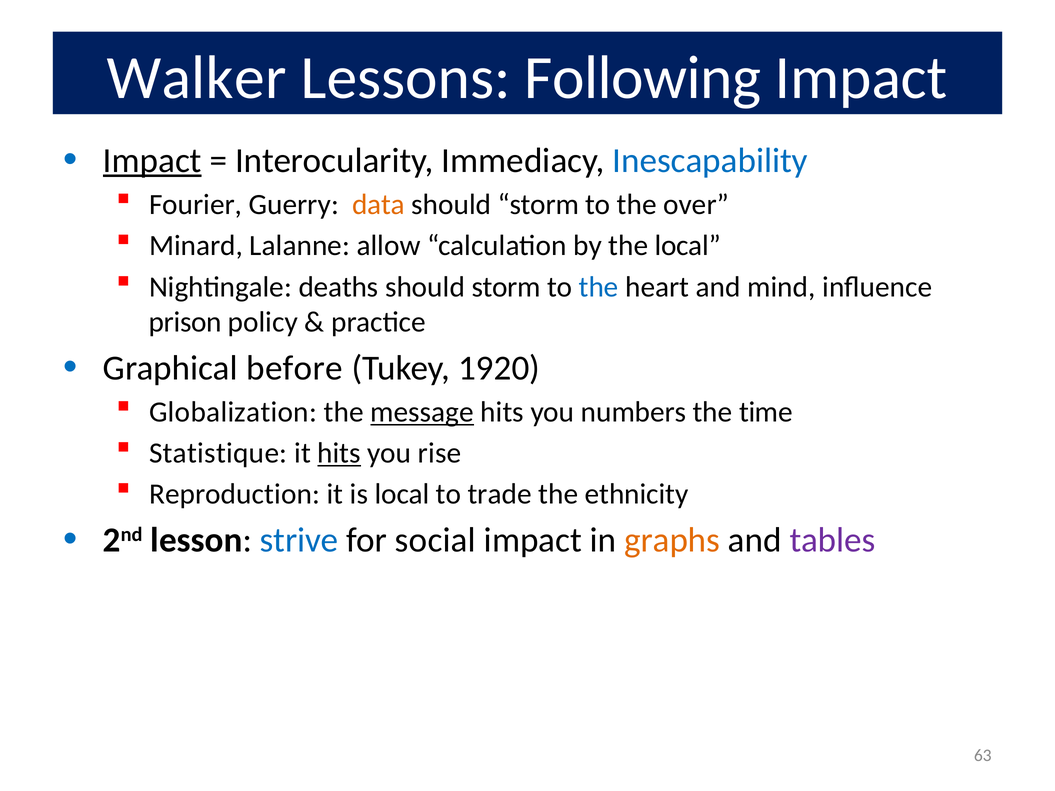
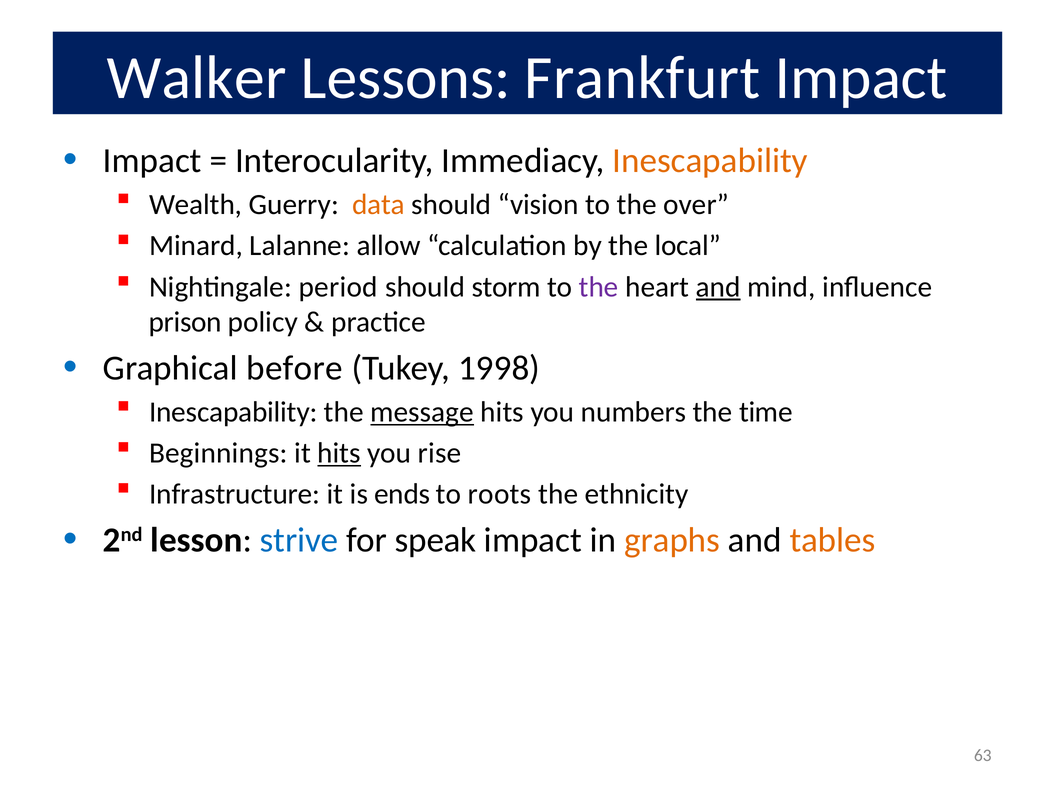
Following: Following -> Frankfurt (642, 78)
Impact underline: present -> none (152, 161)
Inescapability colour: blue -> orange (710, 161)
Fourier: Fourier -> Wealth (196, 205)
storm: storm -> vision (538, 205)
deaths: deaths -> period (338, 287)
the colour: blue -> purple (599, 287)
and underline: none -> present (718, 287)
1920: 1920 -> 1998 (499, 368)
Globalization: Globalization -> Inescapability (233, 412)
Statistique: Statistique -> Beginnings (218, 453)
Reproduction: Reproduction -> Infrastructure (235, 494)
is local: local -> ends (402, 494)
trade: trade -> roots (500, 494)
social: social -> speak (436, 541)
tables colour: purple -> orange (833, 541)
